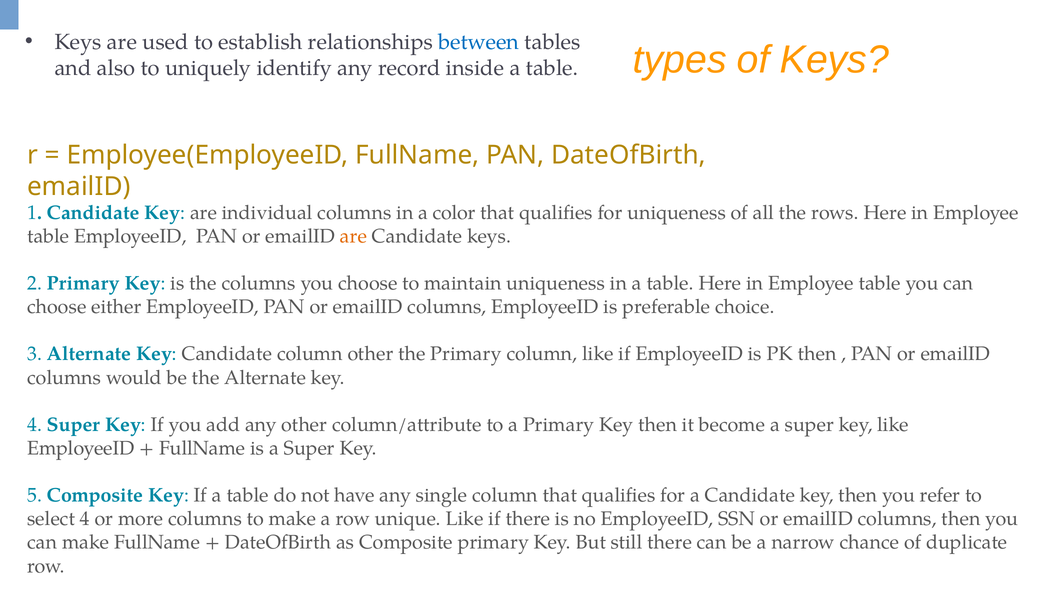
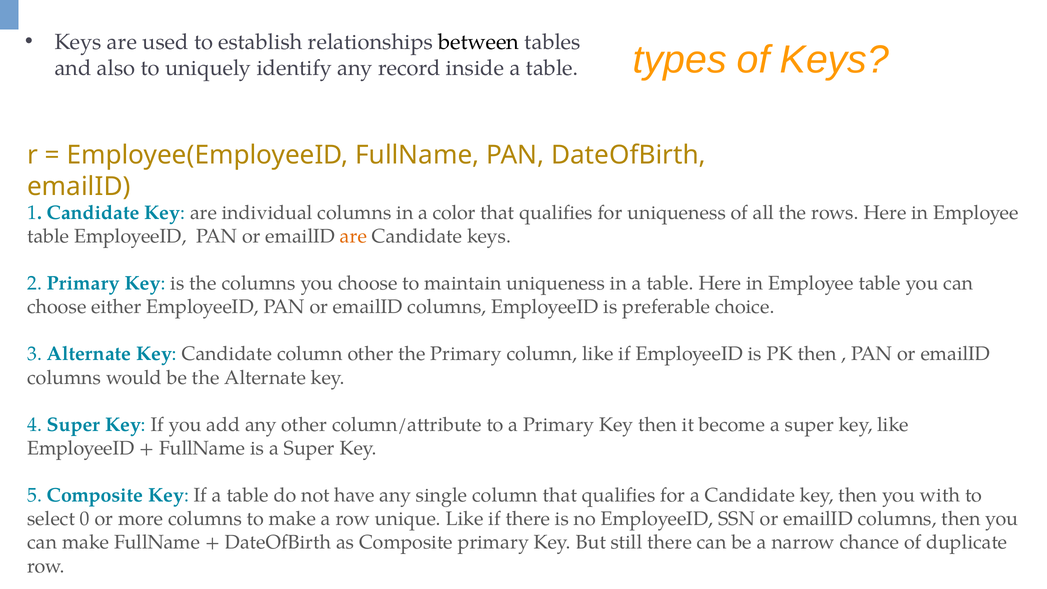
between colour: blue -> black (479, 42)
refer: refer -> with (940, 495)
select 4: 4 -> 0 (85, 519)
